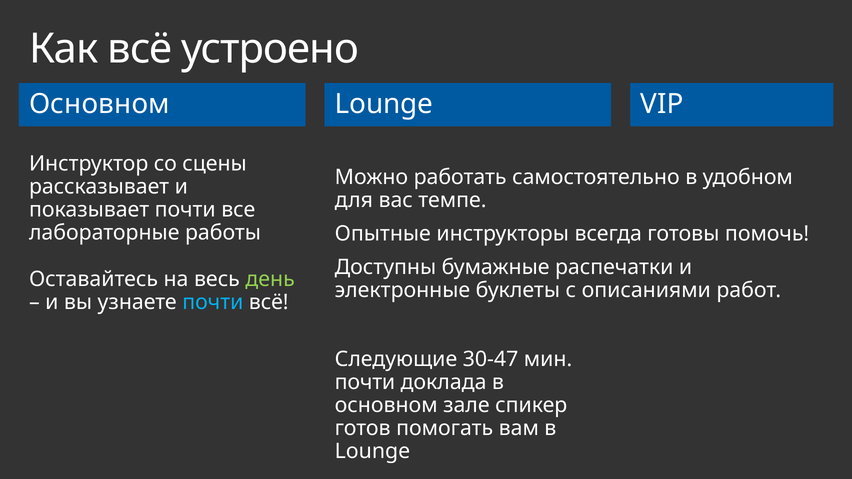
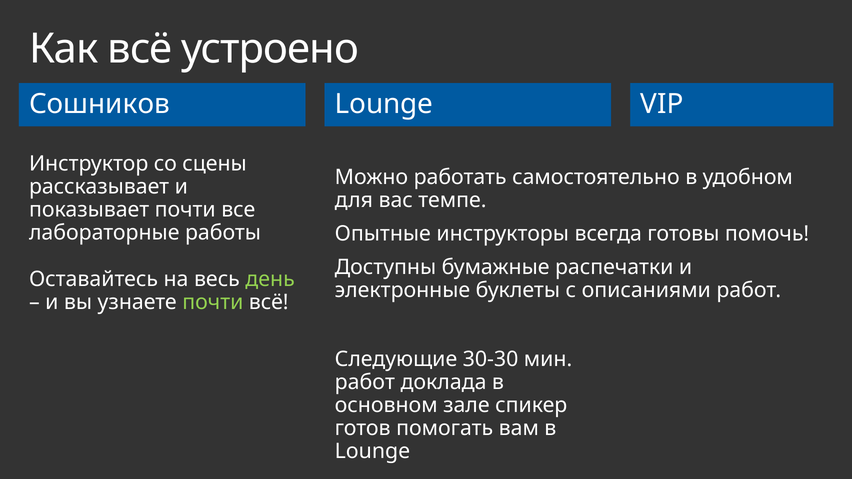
Основном: Основном -> Сошников (99, 104)
почти colour: light blue -> light green (213, 303)
30-47: 30-47 -> 30-30 (491, 359)
почти: почти -> работ (365, 382)
